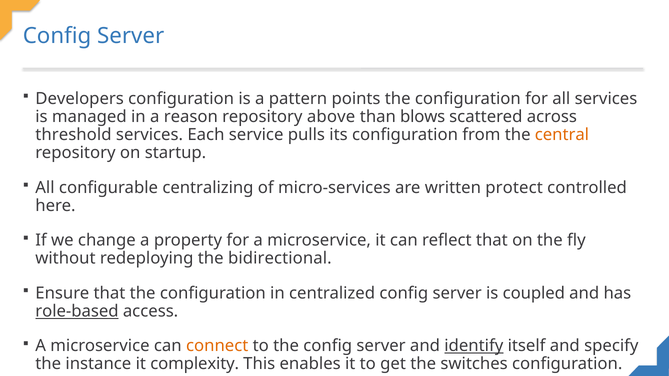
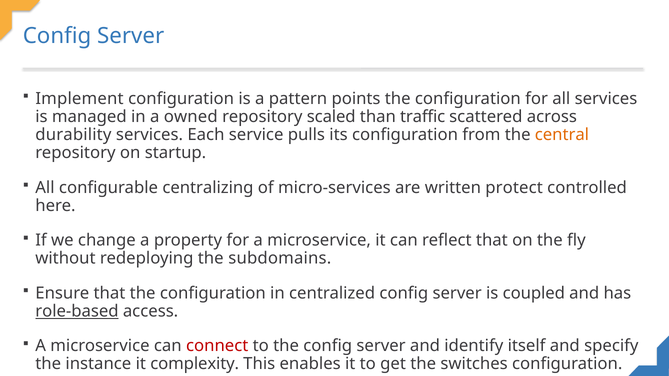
Developers: Developers -> Implement (79, 99)
reason: reason -> owned (191, 117)
above: above -> scaled (331, 117)
blows: blows -> traffic (423, 117)
threshold: threshold -> durability (73, 135)
bidirectional: bidirectional -> subdomains (280, 259)
connect colour: orange -> red (217, 346)
identify underline: present -> none (474, 346)
